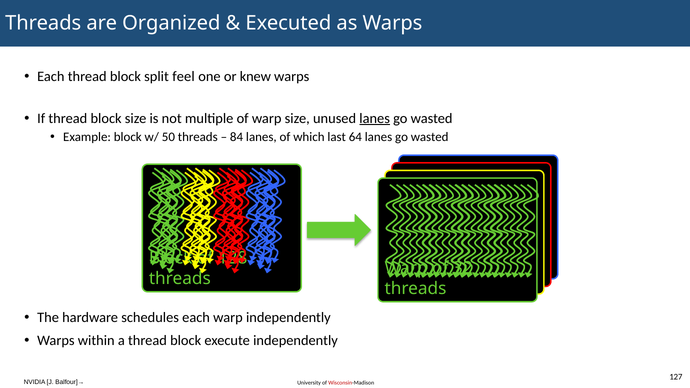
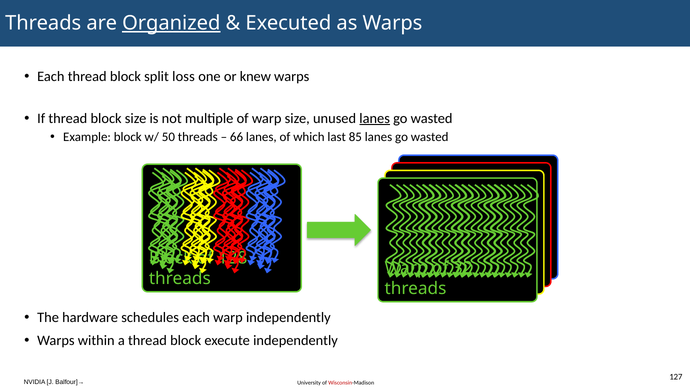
Organized underline: none -> present (171, 23)
feel: feel -> loss (183, 77)
84: 84 -> 66 (237, 137)
64: 64 -> 85 (355, 137)
